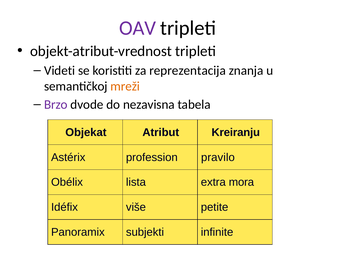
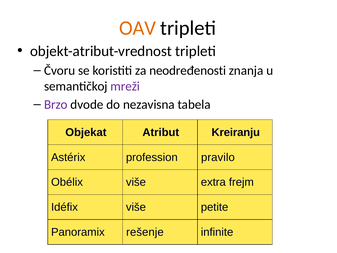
OAV colour: purple -> orange (138, 28)
Videti: Videti -> Čvoru (60, 70)
reprezentacija: reprezentacija -> neodređenosti (188, 70)
mreži colour: orange -> purple (125, 86)
Obélix lista: lista -> više (136, 182)
mora: mora -> frejm (241, 182)
subjekti: subjekti -> rešenje (145, 232)
